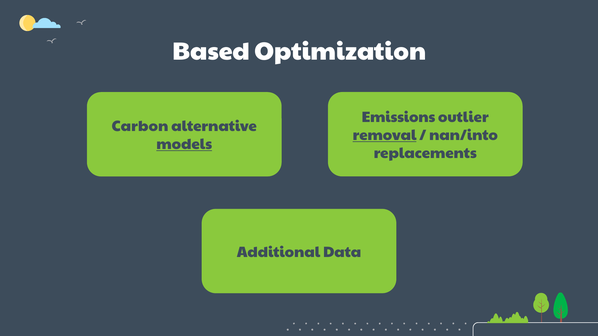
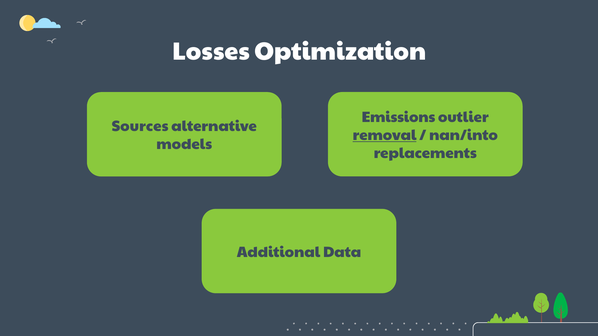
Based: Based -> Losses (211, 52)
Carbon: Carbon -> Sources (140, 126)
models underline: present -> none (184, 144)
